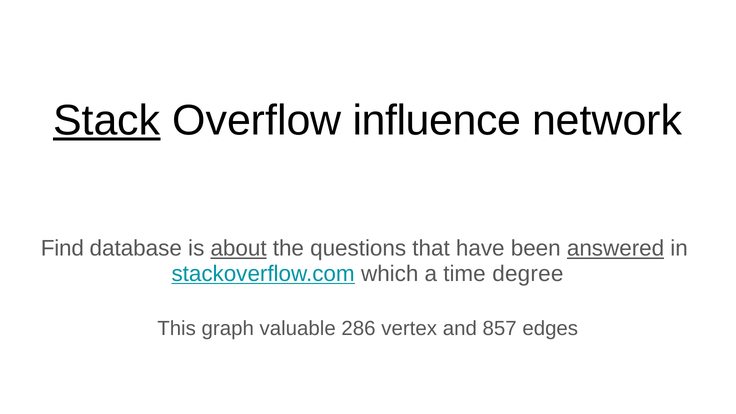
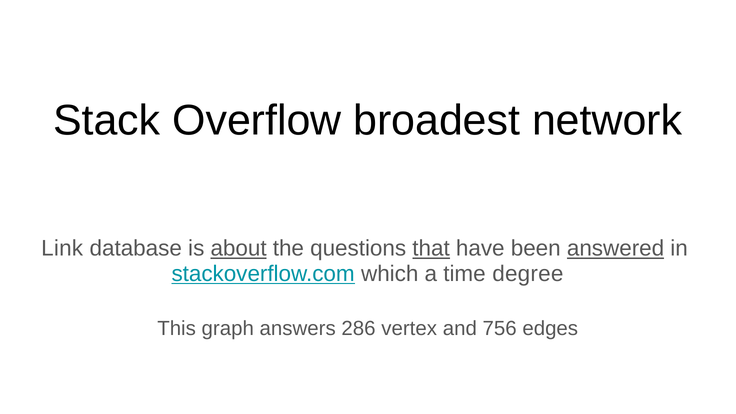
Stack underline: present -> none (107, 121)
influence: influence -> broadest (437, 121)
Find: Find -> Link (62, 248)
that underline: none -> present (431, 248)
valuable: valuable -> answers (298, 329)
857: 857 -> 756 (500, 329)
